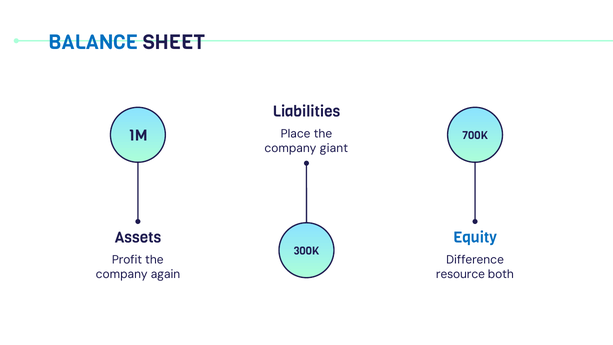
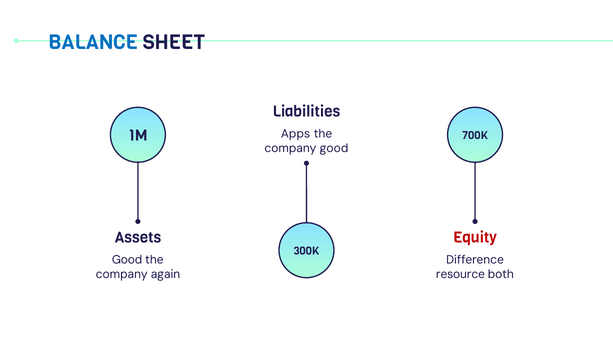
Place: Place -> Apps (296, 134)
company giant: giant -> good (334, 148)
Equity colour: blue -> red (475, 238)
Profit: Profit -> Good (127, 260)
